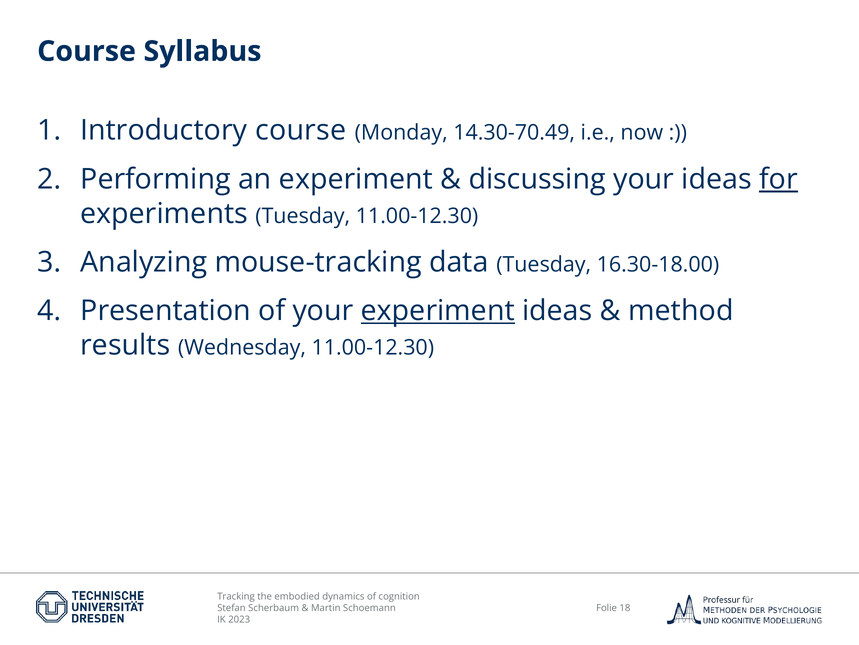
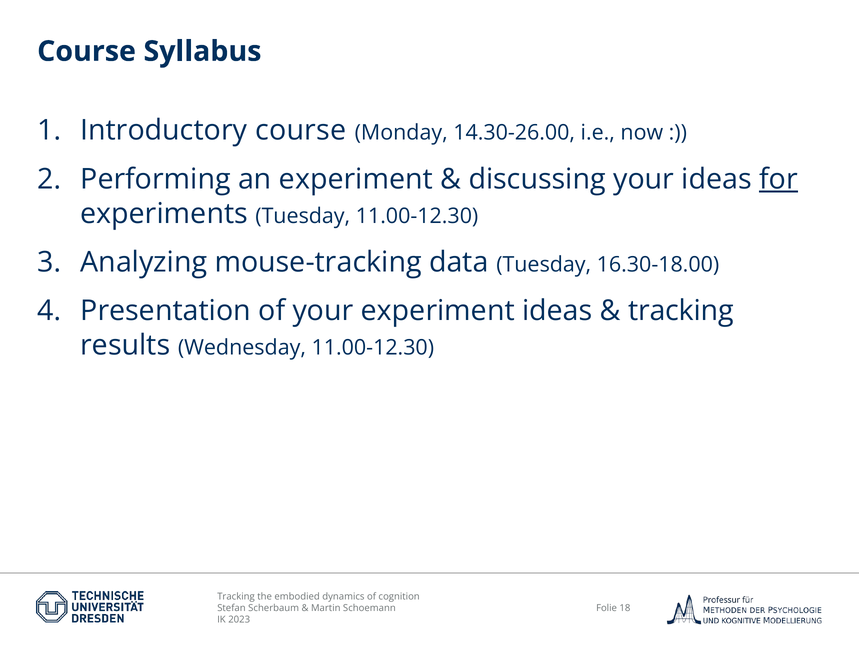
14.30-70.49: 14.30-70.49 -> 14.30-26.00 (514, 133)
experiment underline: present -> none (438, 311)
method: method -> tracking (681, 311)
